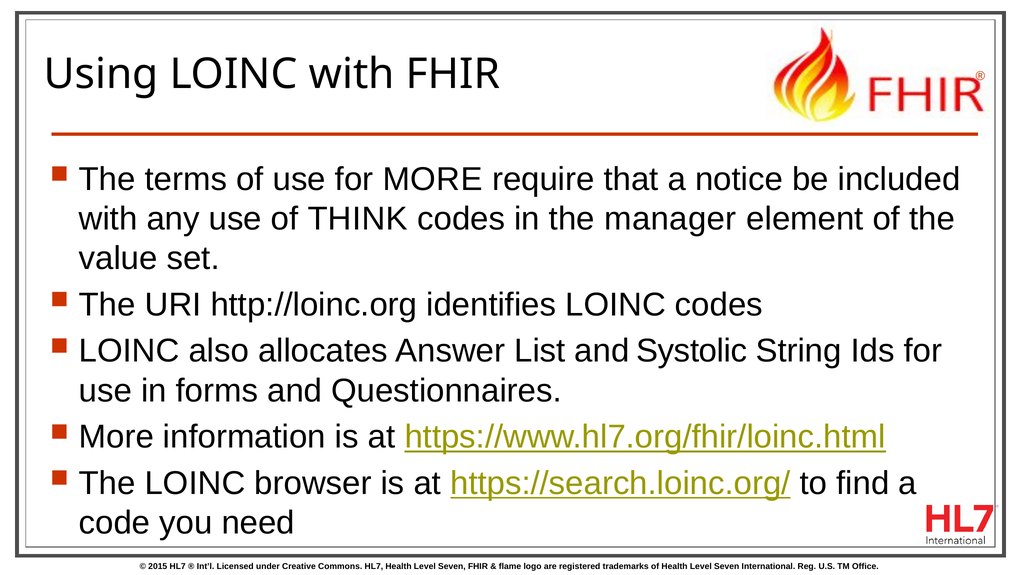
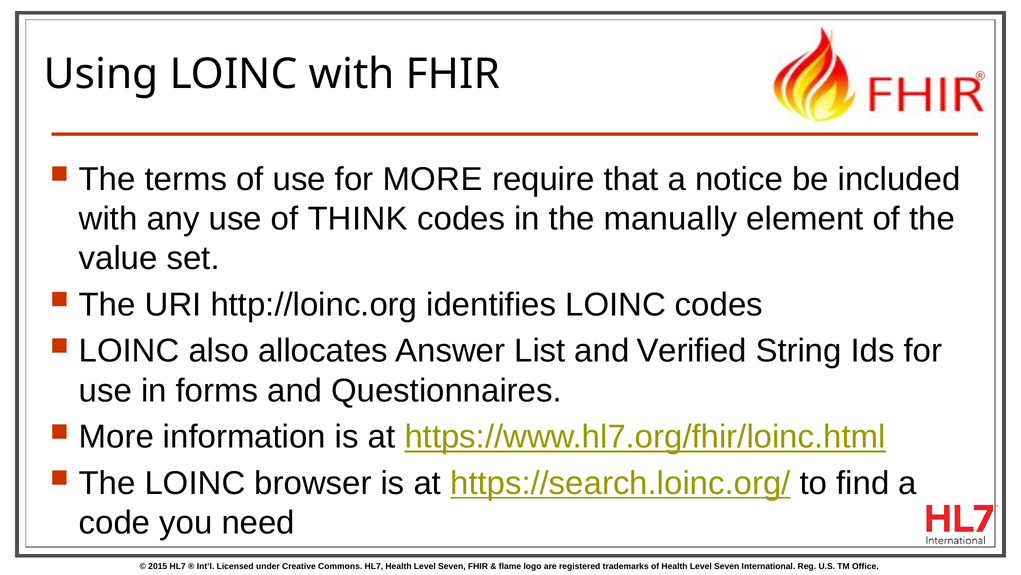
manager: manager -> manually (670, 219)
Systolic: Systolic -> Verified (692, 351)
